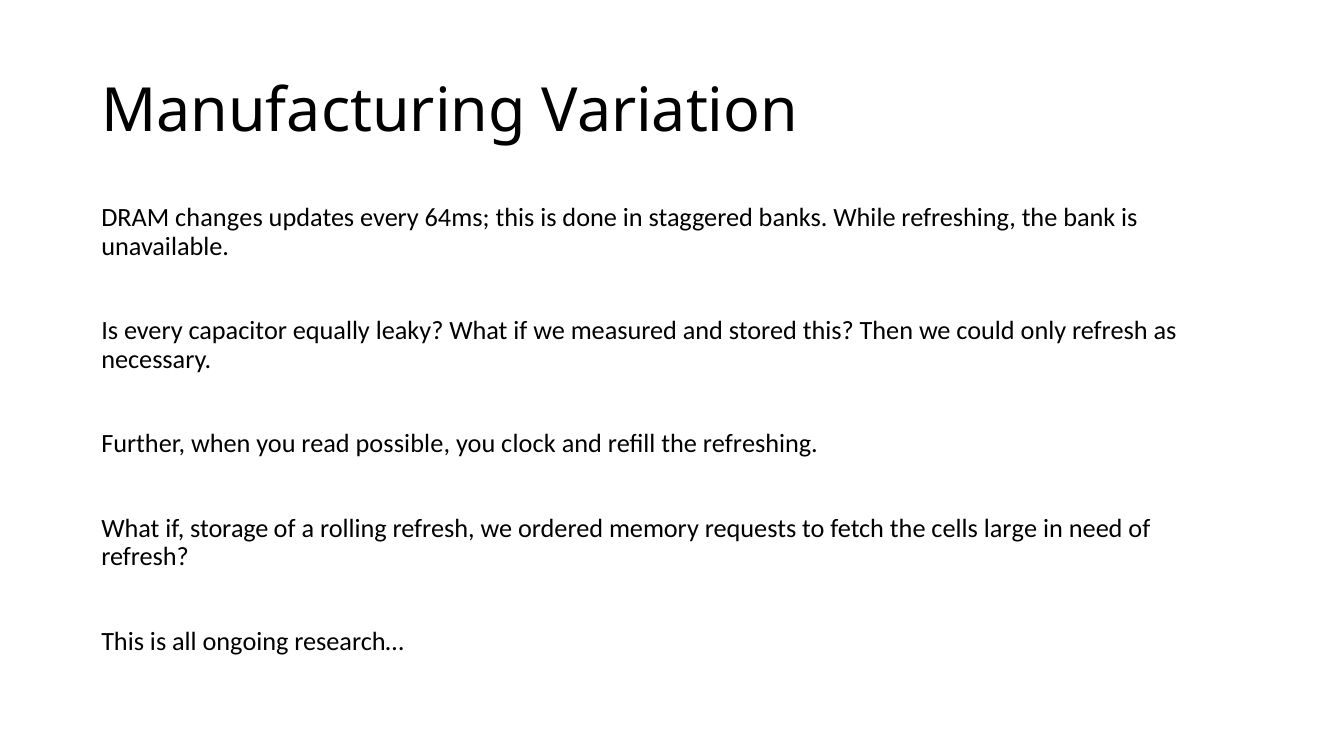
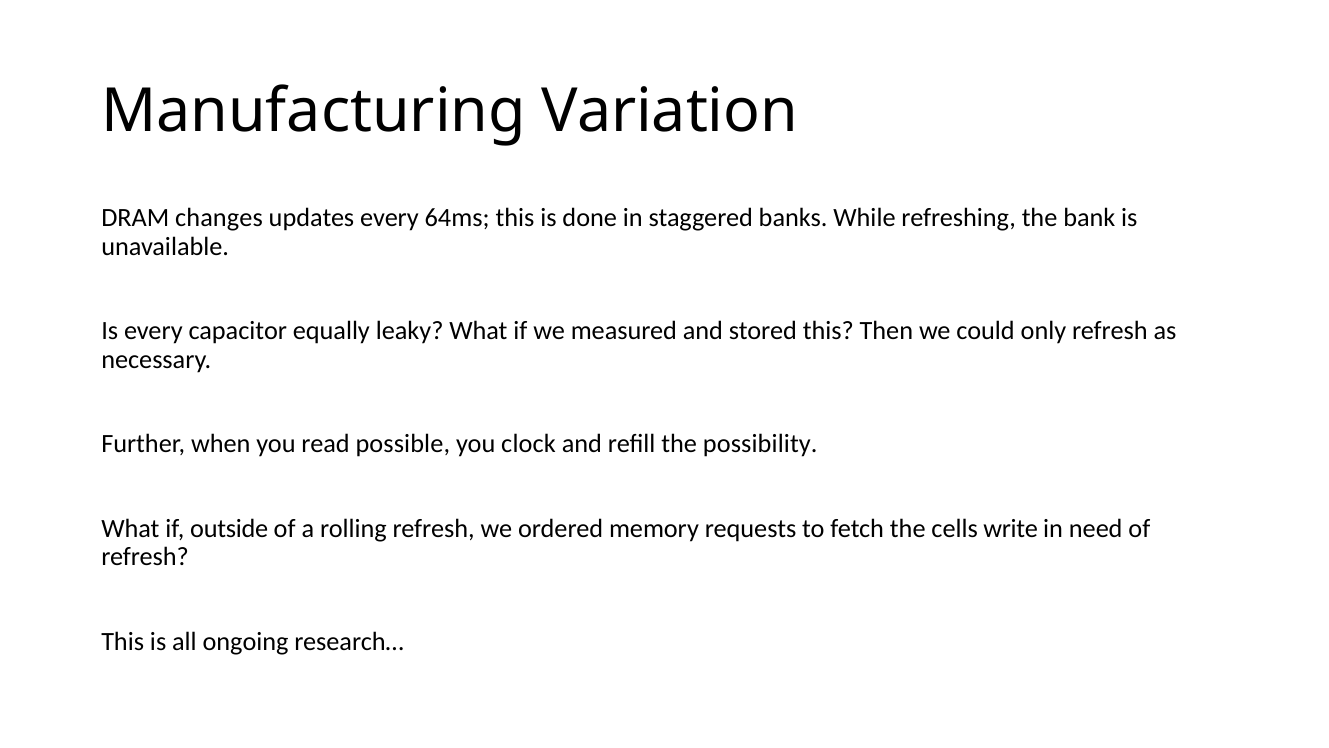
the refreshing: refreshing -> possibility (760, 444)
storage: storage -> outside (229, 528)
large: large -> write (1011, 528)
